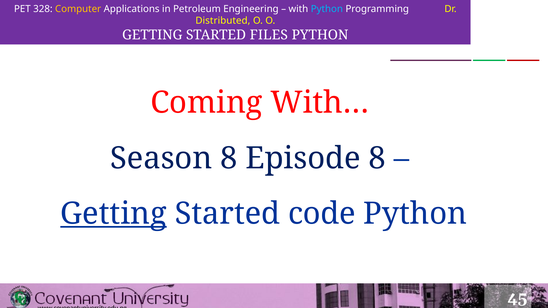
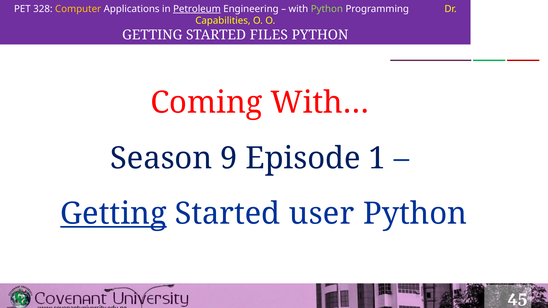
Petroleum underline: none -> present (197, 9)
Python colour: light blue -> light green (327, 9)
Distributed: Distributed -> Capabilities (223, 21)
Season 8: 8 -> 9 (229, 158)
Episode 8: 8 -> 1 (377, 158)
code: code -> user (322, 214)
